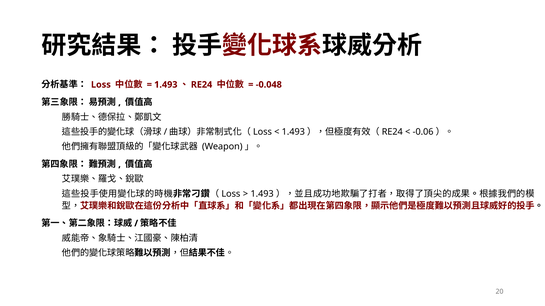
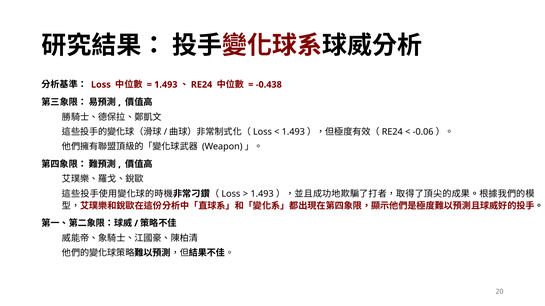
-0.048: -0.048 -> -0.438 (269, 85)
